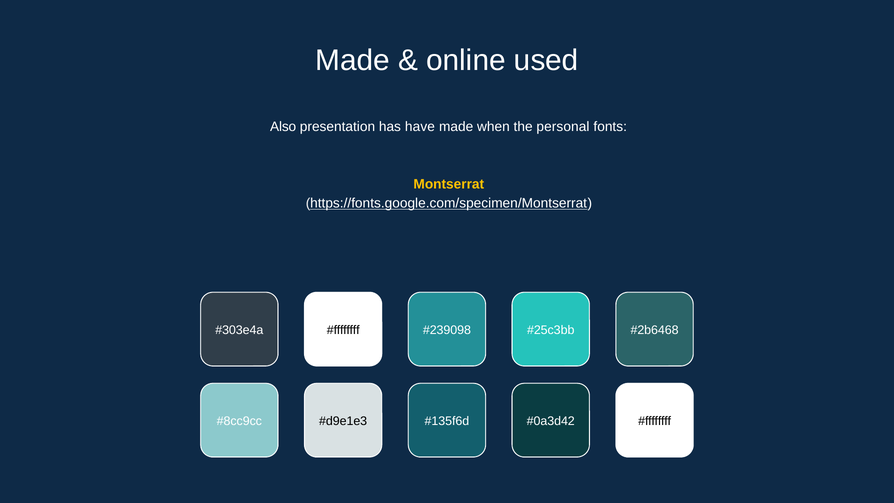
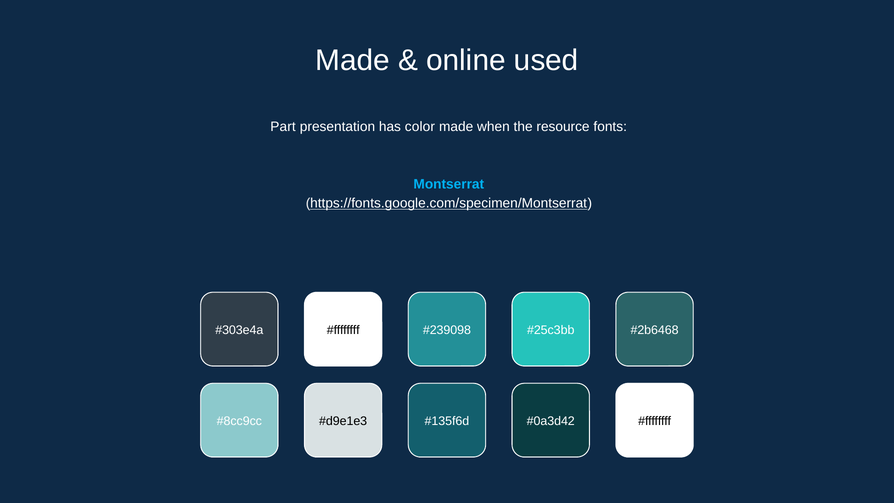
Also: Also -> Part (283, 127)
have: have -> color (420, 127)
personal: personal -> resource (563, 127)
Montserrat colour: yellow -> light blue (449, 184)
